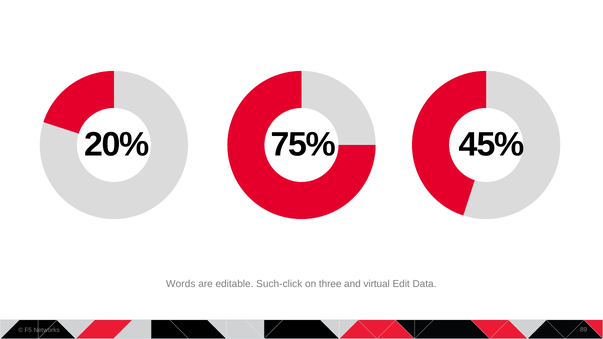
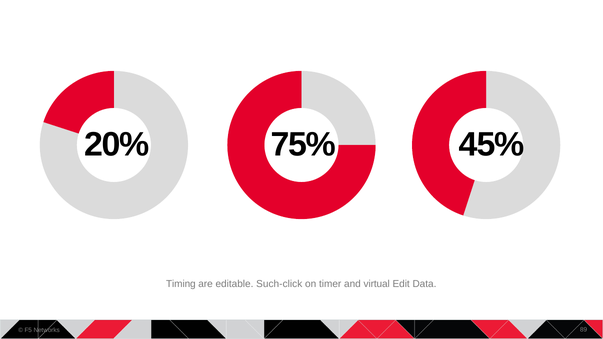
Words: Words -> Timing (181, 284)
three: three -> timer (330, 284)
